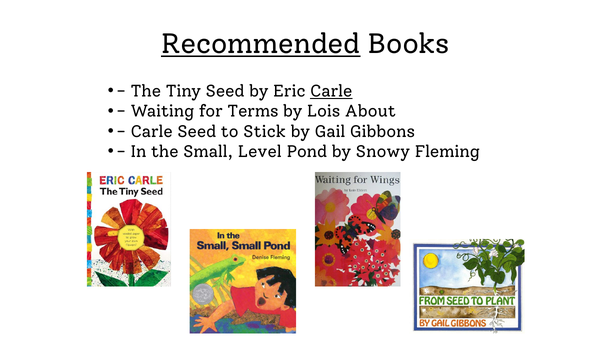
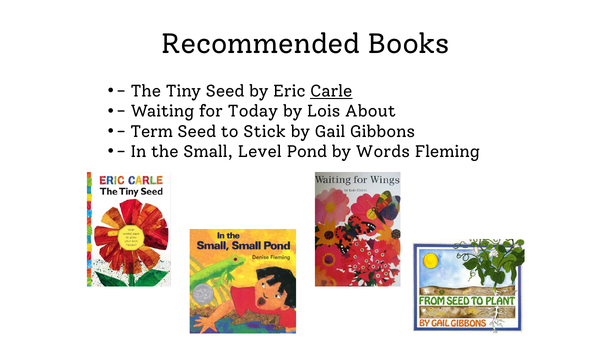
Recommended underline: present -> none (261, 44)
Terms: Terms -> Today (253, 111)
Carle: Carle -> Term (152, 131)
Snowy: Snowy -> Words (383, 152)
